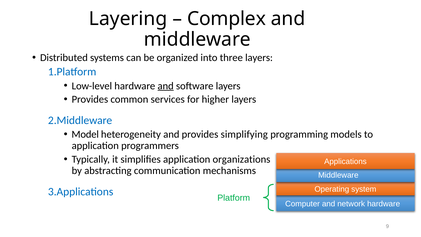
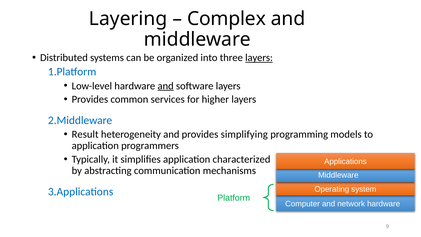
layers underline: none -> present (259, 58)
Model: Model -> Result (85, 134)
organizations: organizations -> characterized (242, 159)
